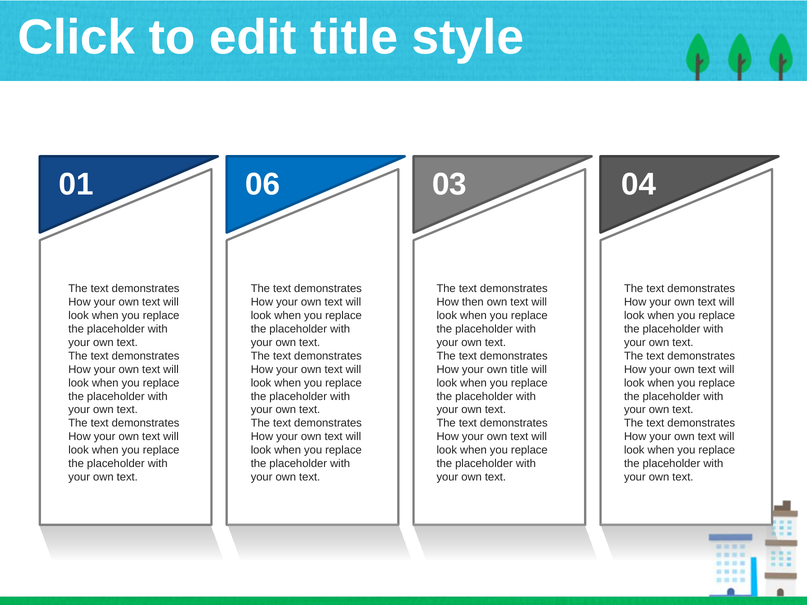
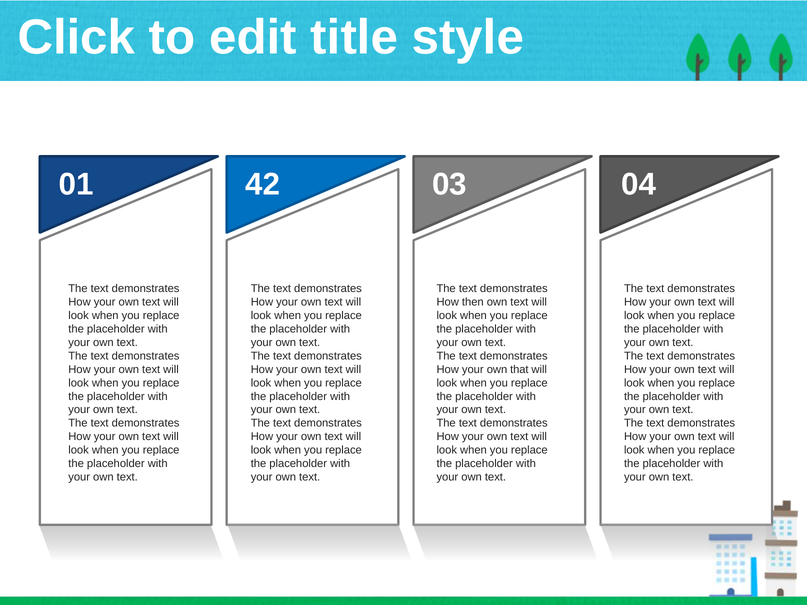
06: 06 -> 42 (263, 184)
own title: title -> that (519, 370)
